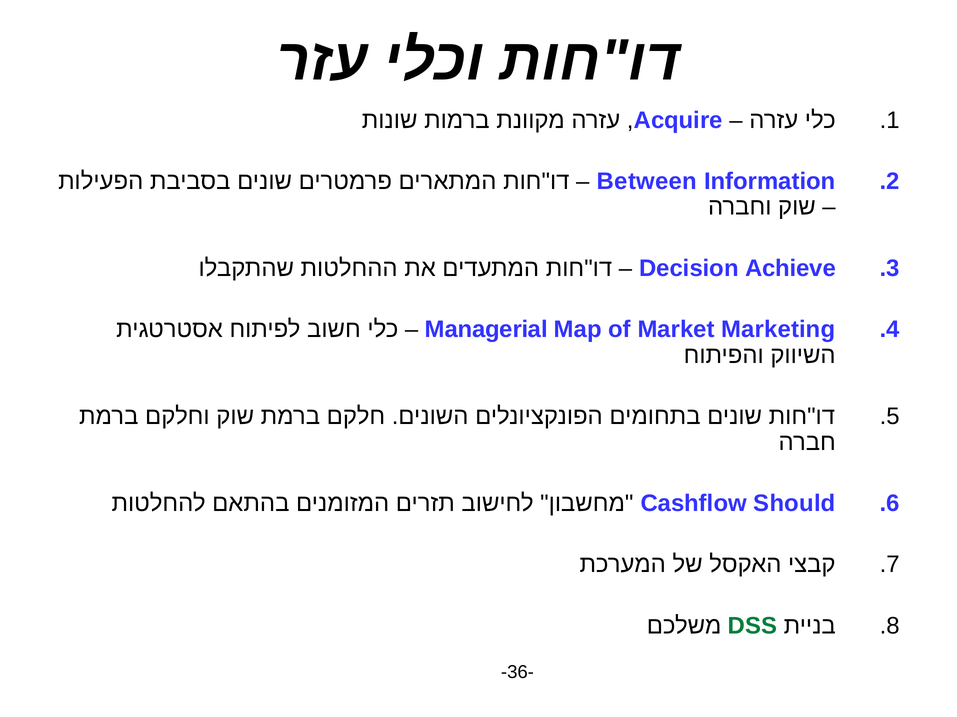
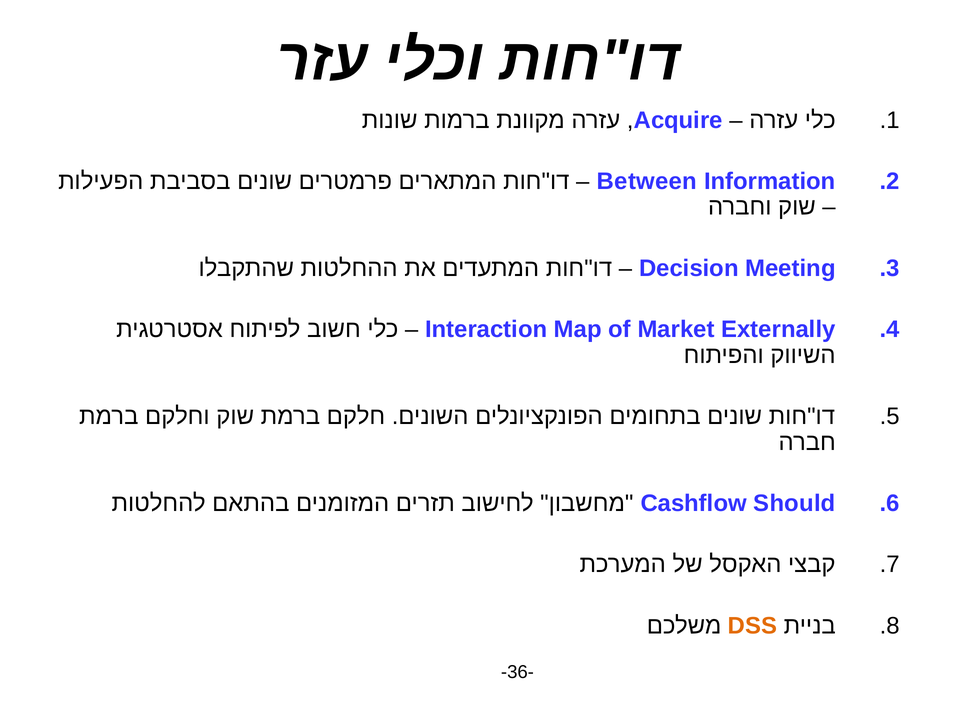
Achieve: Achieve -> Meeting (790, 269)
Managerial: Managerial -> Interaction (486, 330)
Marketing: Marketing -> Externally (778, 330)
DSS colour: green -> orange (753, 626)
